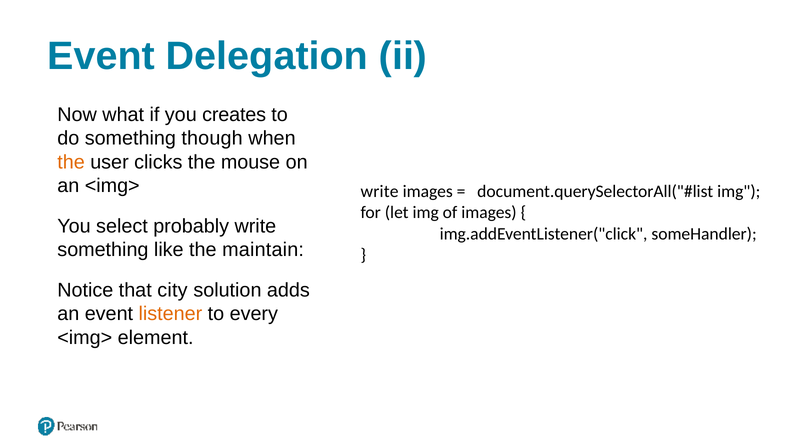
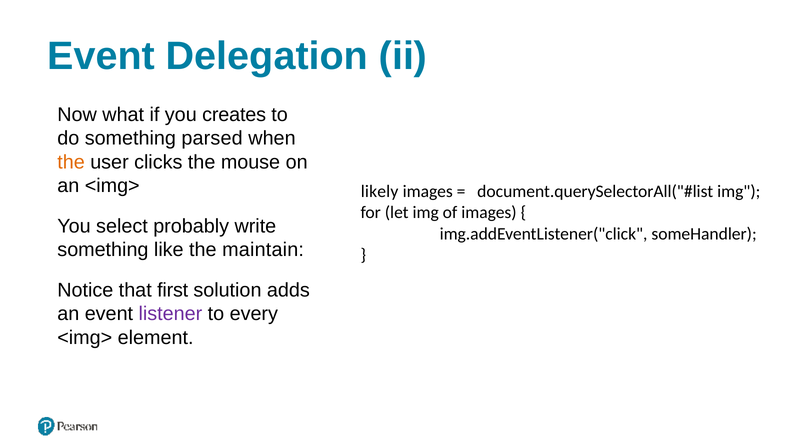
though: though -> parsed (212, 138)
write: write -> likely (380, 192)
city: city -> first (173, 290)
listener colour: orange -> purple (170, 314)
